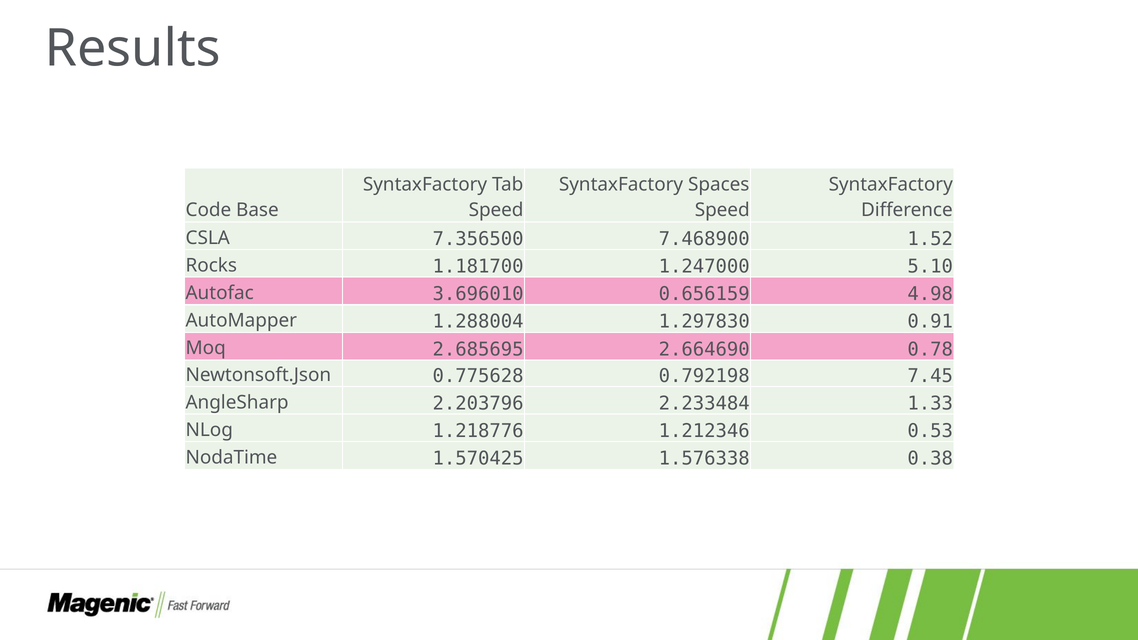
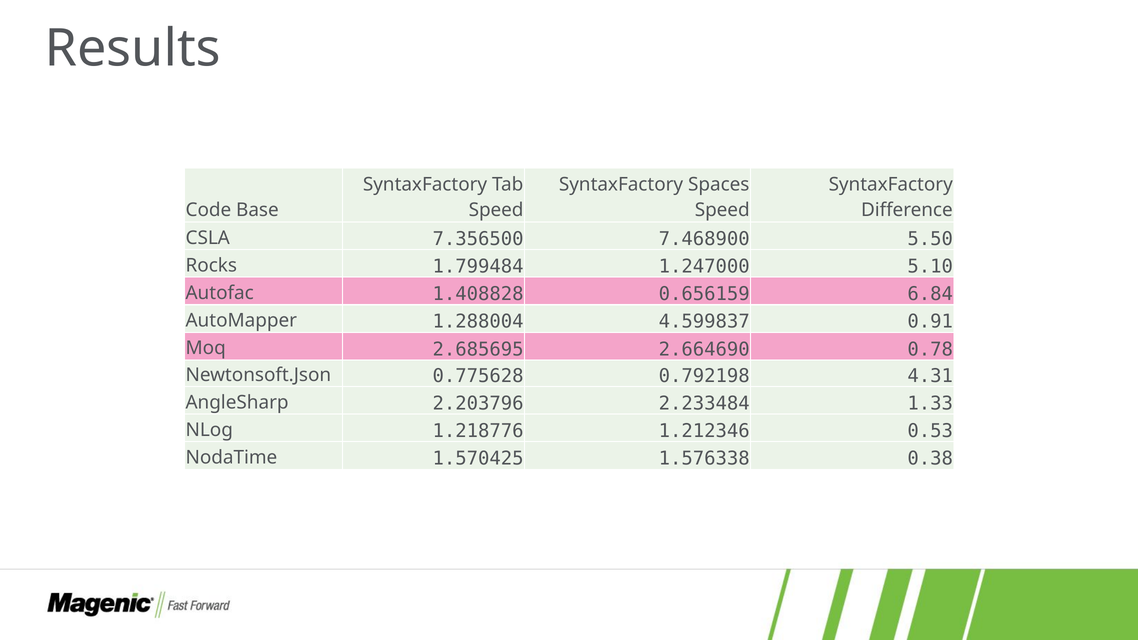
1.52: 1.52 -> 5.50 (930, 239)
1.181700: 1.181700 -> 1.799484 (478, 267)
3.696010: 3.696010 -> 1.408828 (478, 294)
4.98: 4.98 -> 6.84 (930, 294)
1.297830: 1.297830 -> 4.599837 (704, 322)
7.45: 7.45 -> 4.31 (930, 376)
